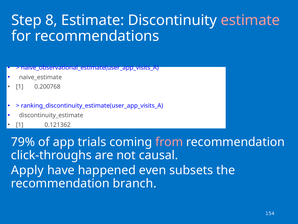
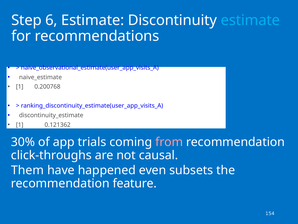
8: 8 -> 6 (51, 20)
estimate colour: pink -> light blue (250, 20)
79%: 79% -> 30% (23, 142)
Apply: Apply -> Them (27, 170)
branch: branch -> feature (135, 183)
